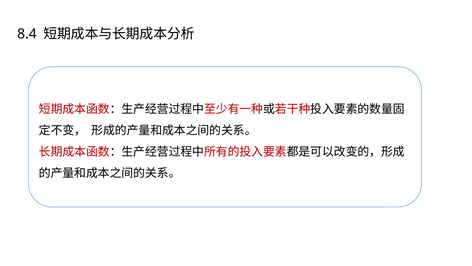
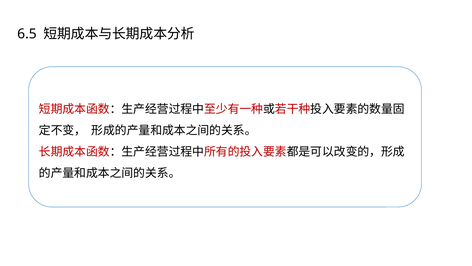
8.4: 8.4 -> 6.5 (27, 34)
